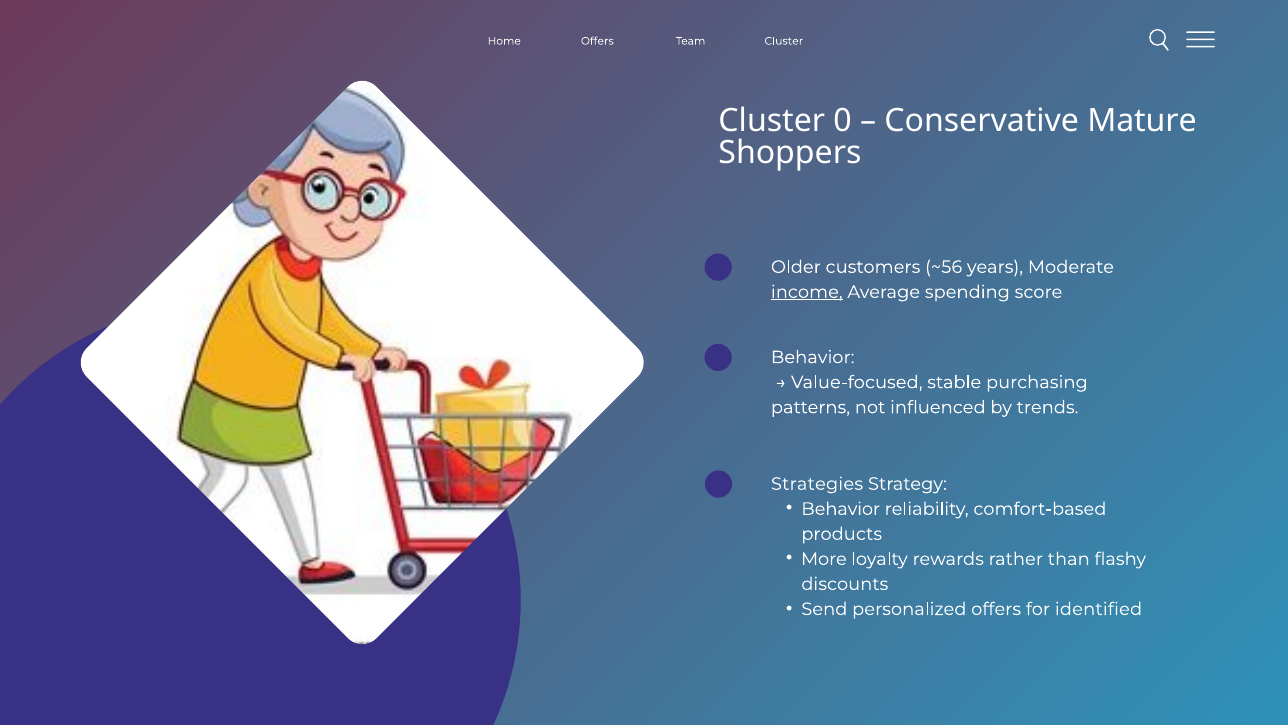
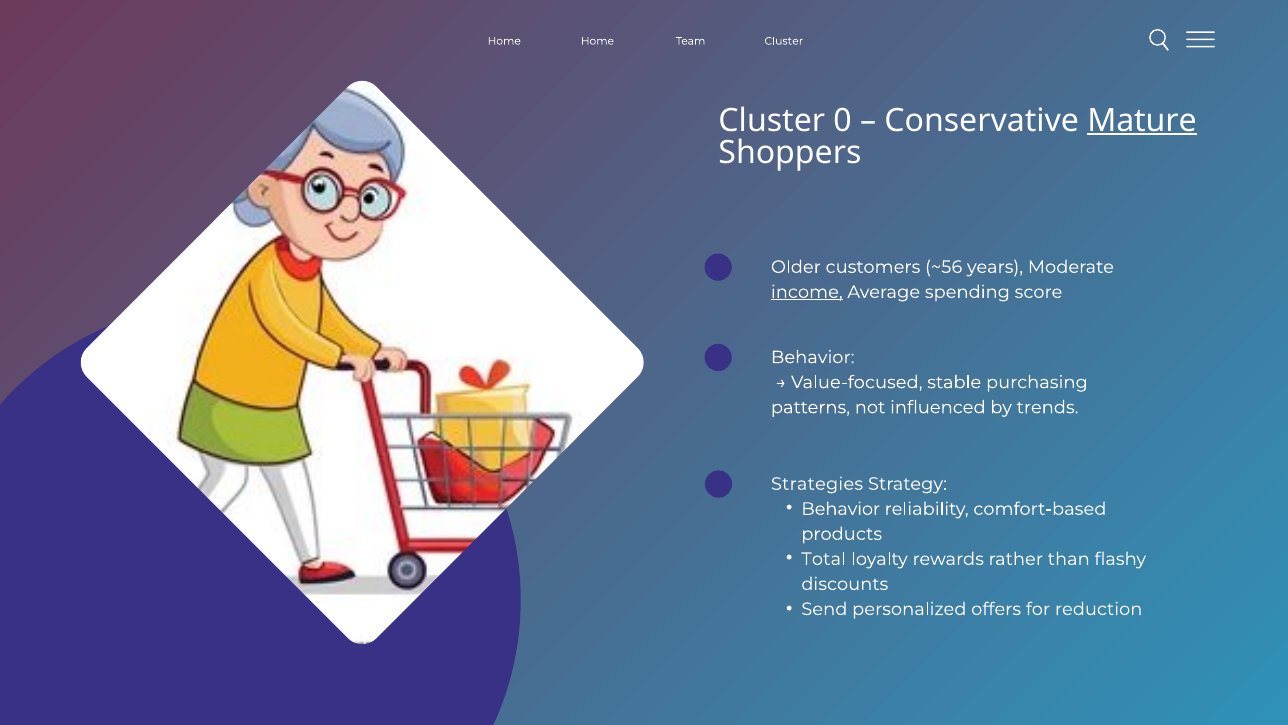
Home Offers: Offers -> Home (597, 41)
Mature underline: none -> present (1142, 121)
More: More -> Total (824, 559)
identified: identified -> reduction (1099, 609)
